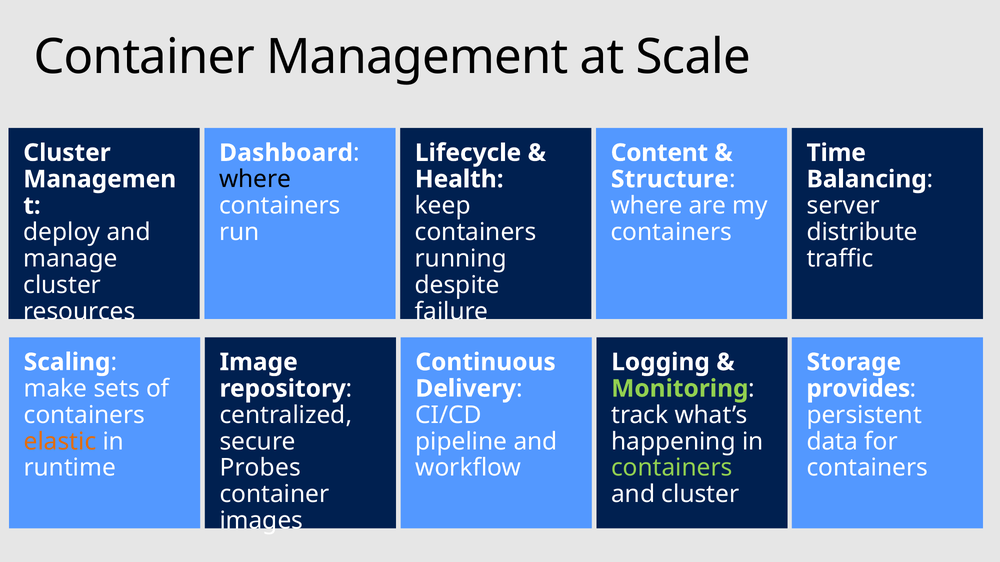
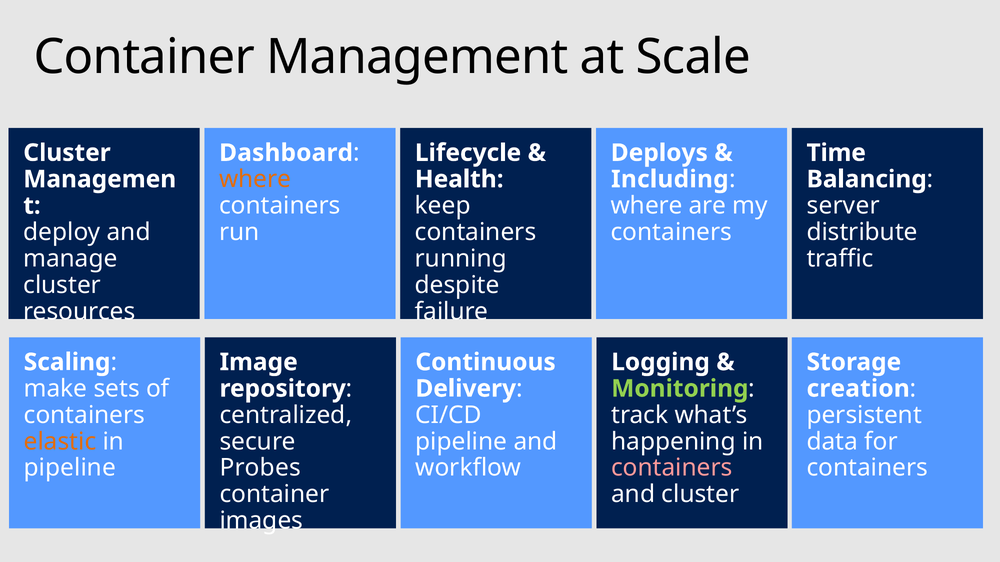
Content: Content -> Deploys (659, 153)
where colour: black -> orange (255, 179)
Structure: Structure -> Including (670, 179)
provides: provides -> creation (858, 389)
runtime: runtime -> pipeline (70, 468)
containers colour: light green -> pink (672, 468)
